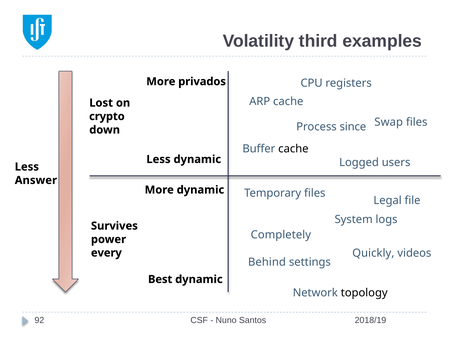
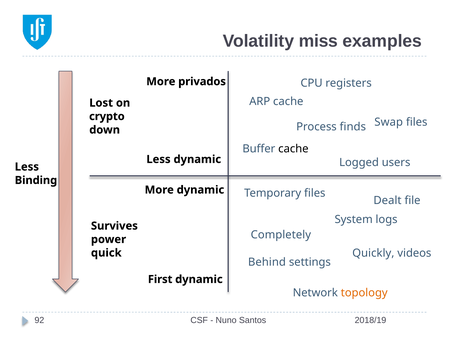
third: third -> miss (318, 41)
since: since -> finds (353, 127)
Answer: Answer -> Binding (36, 180)
Legal: Legal -> Dealt (388, 200)
every: every -> quick (106, 253)
Best: Best -> First (160, 279)
topology colour: black -> orange (364, 292)
